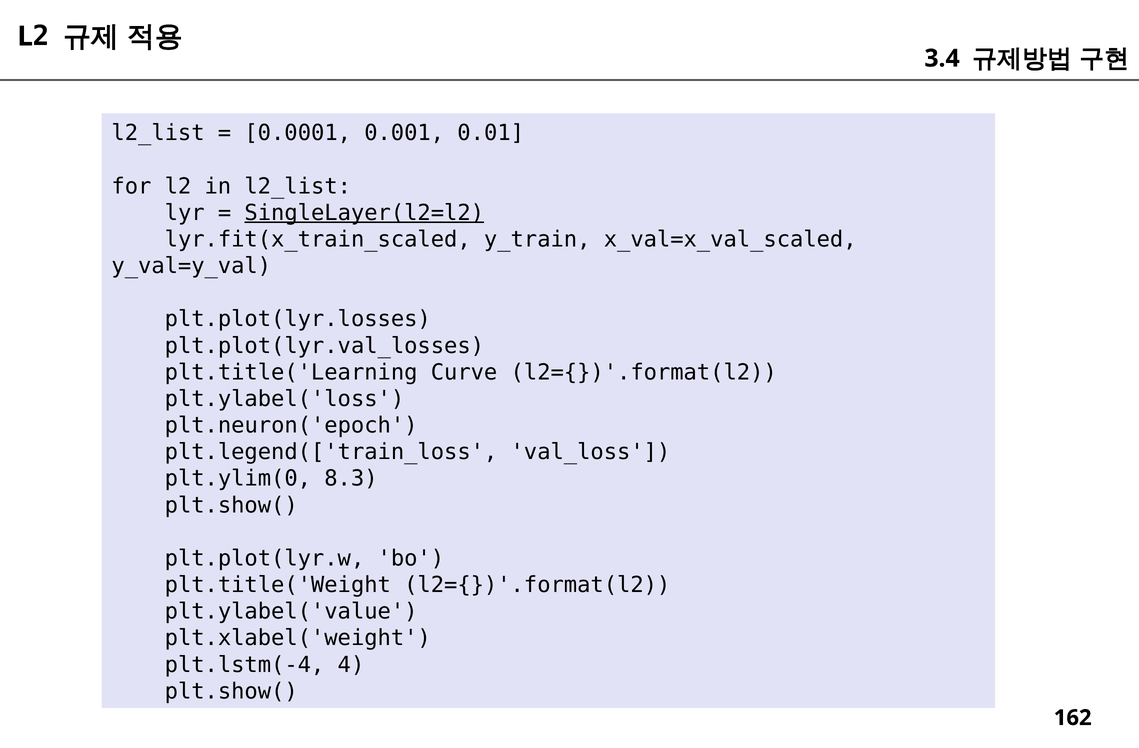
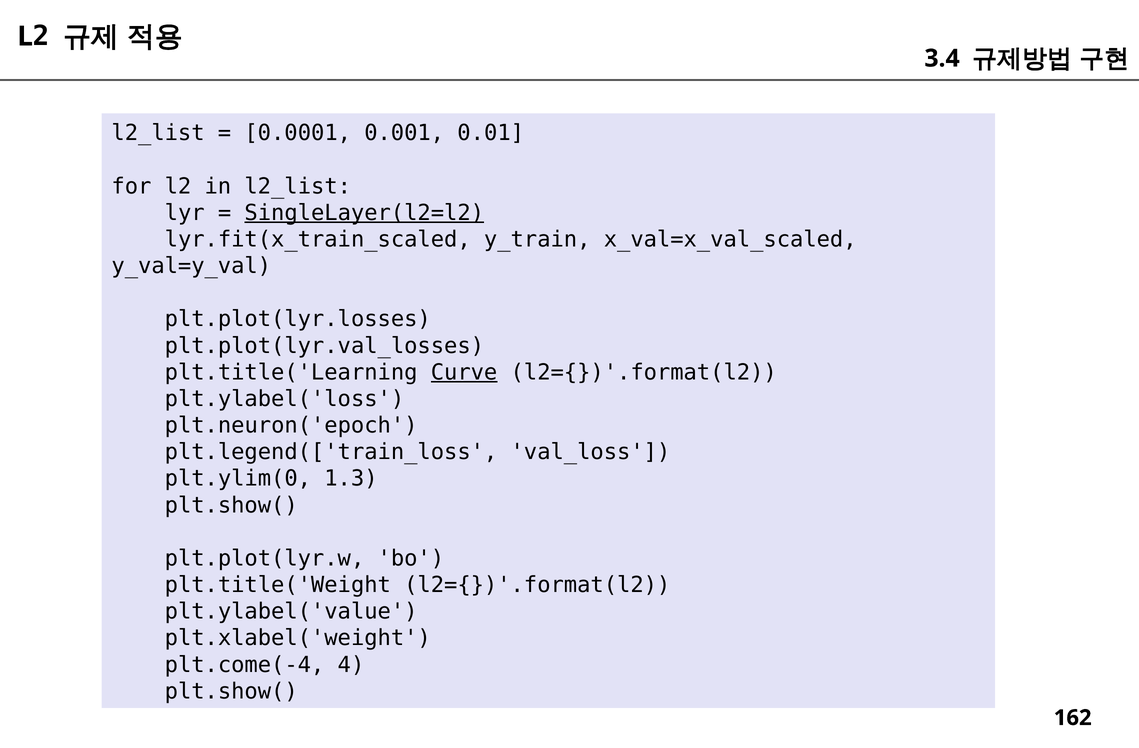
Curve underline: none -> present (464, 372)
8.3: 8.3 -> 1.3 (351, 479)
plt.lstm(-4: plt.lstm(-4 -> plt.come(-4 (245, 665)
